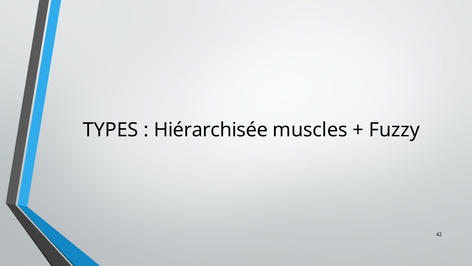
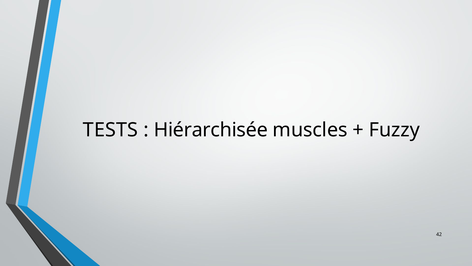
TYPES: TYPES -> TESTS (110, 130)
